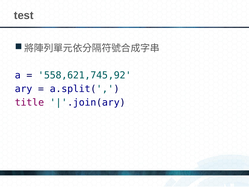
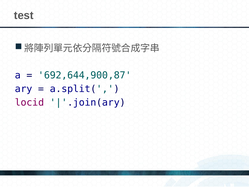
558,621,745,92: 558,621,745,92 -> 692,644,900,87 (85, 75)
title: title -> locid (29, 102)
